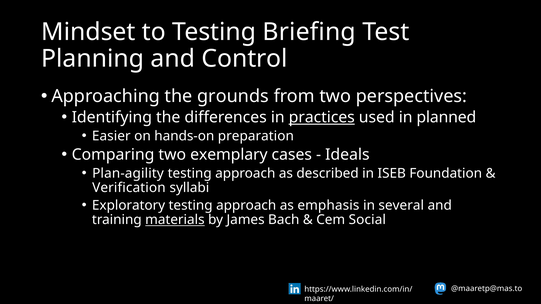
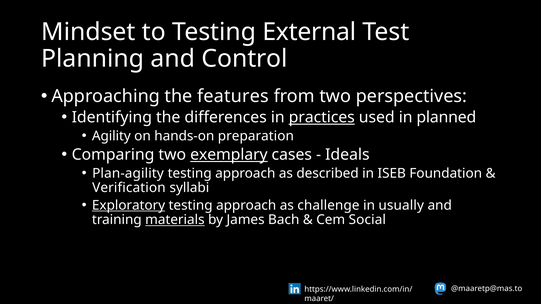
Briefing: Briefing -> External (309, 32)
grounds: grounds -> features (233, 96)
Easier: Easier -> Agility (111, 136)
exemplary underline: none -> present (229, 155)
Exploratory underline: none -> present (129, 205)
emphasis: emphasis -> challenge (328, 205)
several: several -> usually (401, 205)
